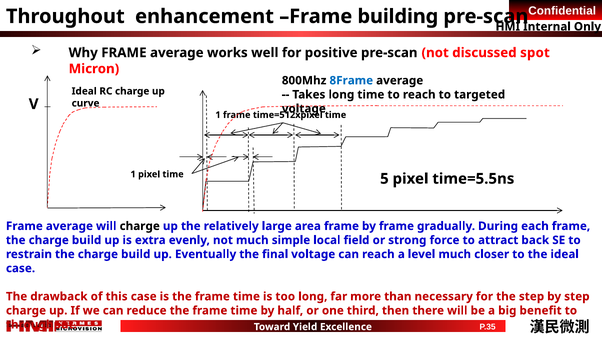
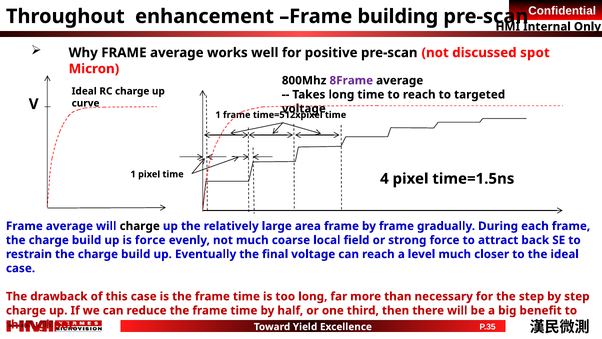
8Frame colour: blue -> purple (351, 80)
5: 5 -> 4 (384, 179)
time=5.5ns: time=5.5ns -> time=1.5ns (473, 179)
is extra: extra -> force (150, 240)
simple: simple -> coarse (291, 240)
